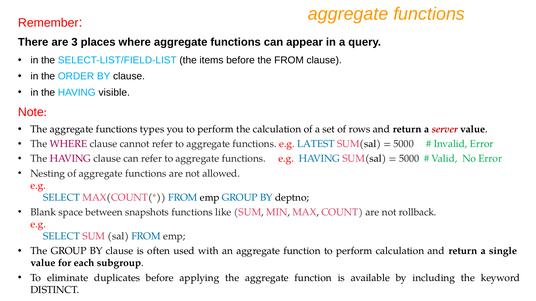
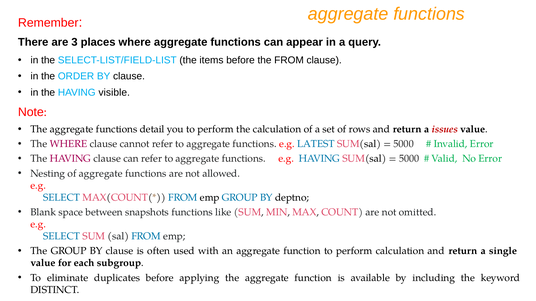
types: types -> detail (152, 129)
server: server -> issues (445, 129)
rollback: rollback -> omitted (418, 213)
